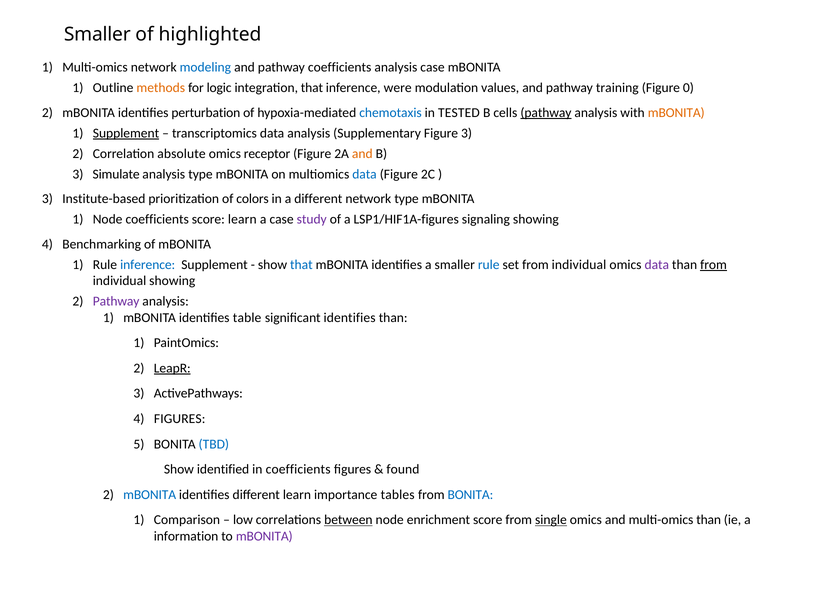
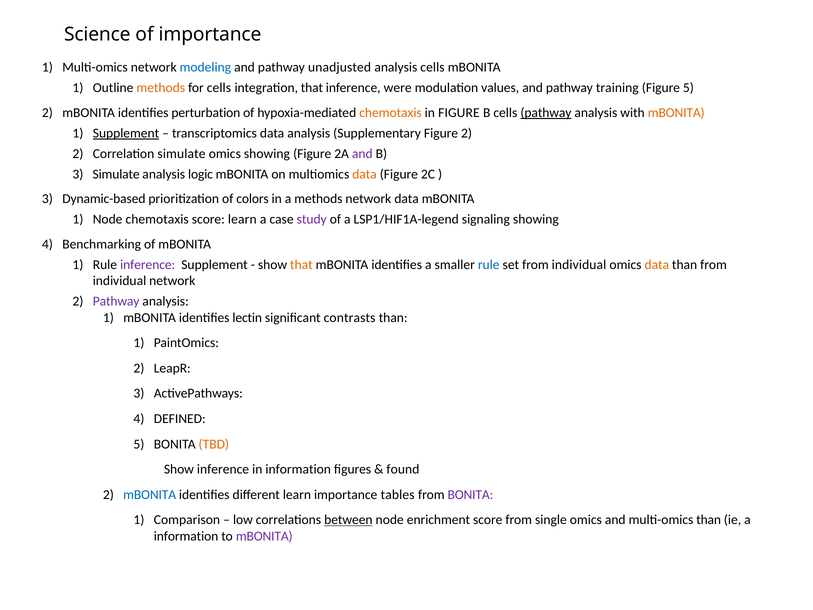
Smaller: Smaller -> Science (97, 35)
of highlighted: highlighted -> importance (210, 35)
pathway coefficients: coefficients -> unadjusted (340, 67)
analysis case: case -> cells (432, 67)
for logic: logic -> cells (219, 88)
Figure 0: 0 -> 5 (688, 88)
chemotaxis colour: blue -> orange (391, 113)
in TESTED: TESTED -> FIGURE (459, 113)
Figure 3: 3 -> 2 (467, 133)
Correlation absolute: absolute -> simulate (181, 154)
omics receptor: receptor -> showing (267, 154)
and colour: orange -> purple (362, 154)
analysis type: type -> logic (201, 174)
data colour: blue -> orange (365, 174)
Institute-based: Institute-based -> Dynamic-based (104, 199)
a different: different -> methods (318, 199)
network type: type -> data (407, 199)
Node coefficients: coefficients -> chemotaxis (157, 219)
LSP1/HIF1A-figures: LSP1/HIF1A-figures -> LSP1/HIF1A-legend (406, 219)
inference colour: blue -> purple (148, 264)
that colour: blue -> orange (301, 264)
data colour: purple -> orange (657, 264)
from underline: present -> none (714, 264)
individual showing: showing -> network (172, 281)
table: table -> lectin (247, 317)
significant identifies: identifies -> contrasts (350, 317)
LeapR underline: present -> none (172, 368)
FIGURES: FIGURES -> DEFINED (180, 419)
TBD colour: blue -> orange (214, 444)
Show identified: identified -> inference (223, 469)
in coefficients: coefficients -> information (298, 469)
BONITA colour: blue -> purple (470, 494)
single underline: present -> none (551, 520)
